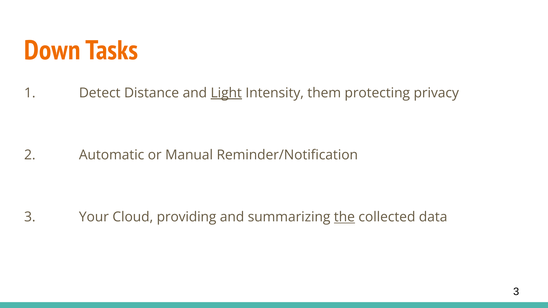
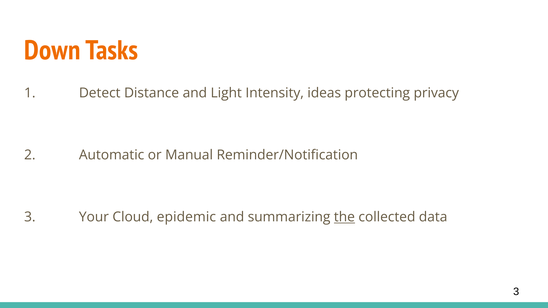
Light underline: present -> none (226, 93)
them: them -> ideas (324, 93)
providing: providing -> epidemic (186, 217)
